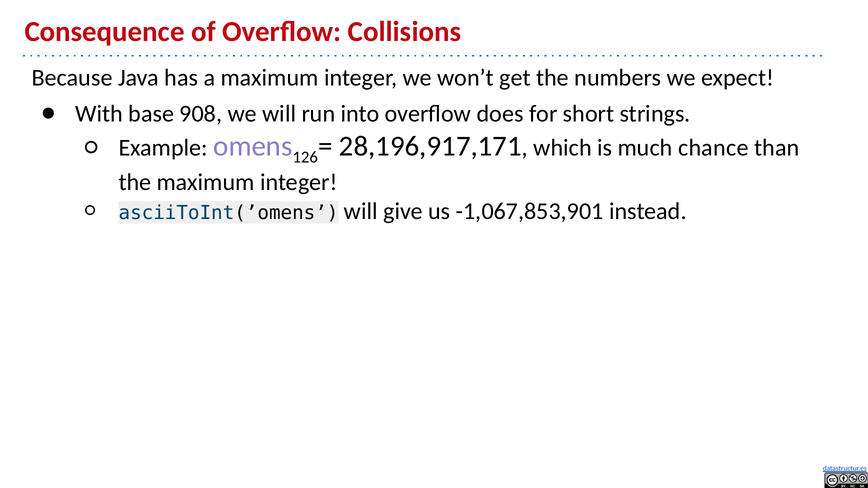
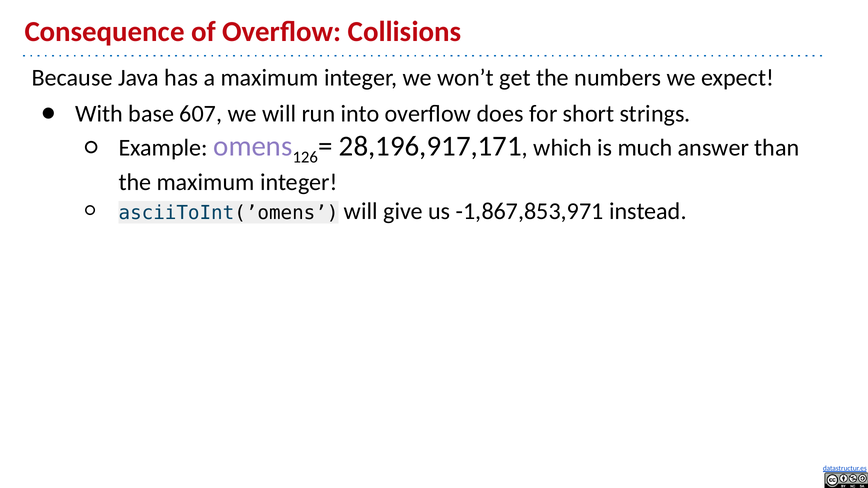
908: 908 -> 607 (201, 114)
chance: chance -> answer (713, 148)
-1,067,853,901: -1,067,853,901 -> -1,867,853,971 (530, 211)
